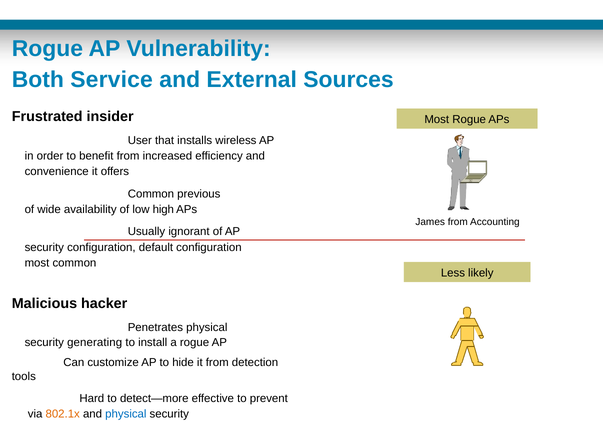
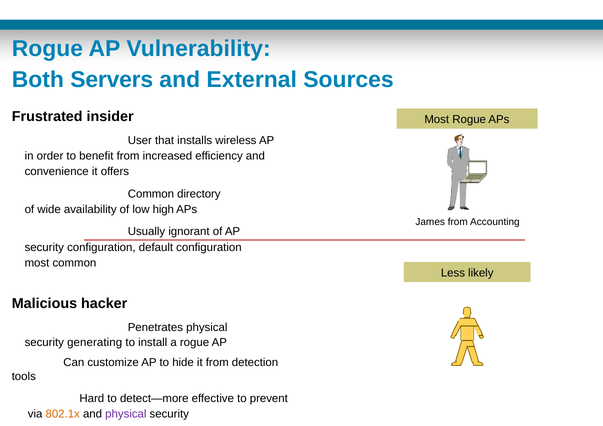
Service: Service -> Servers (112, 80)
previous: previous -> directory (199, 194)
physical colour: blue -> purple (126, 414)
